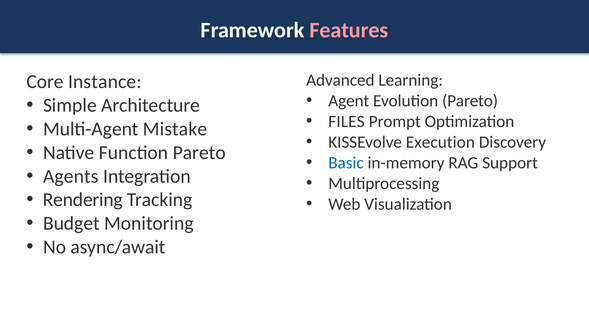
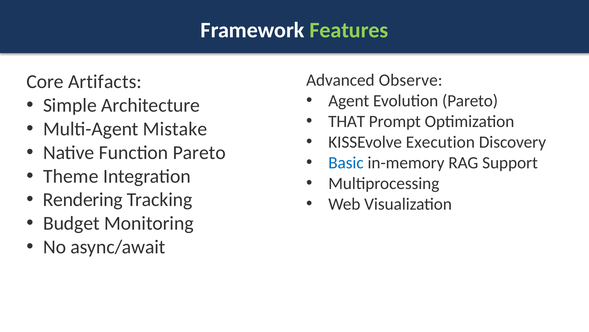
Features colour: pink -> light green (349, 30)
Learning: Learning -> Observe (411, 80)
Instance: Instance -> Artifacts (105, 82)
FILES: FILES -> THAT (347, 121)
Agents: Agents -> Theme (71, 176)
